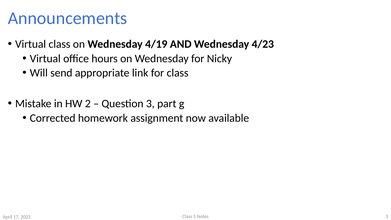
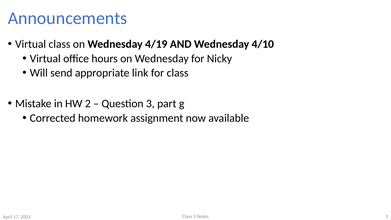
4/23: 4/23 -> 4/10 (263, 44)
